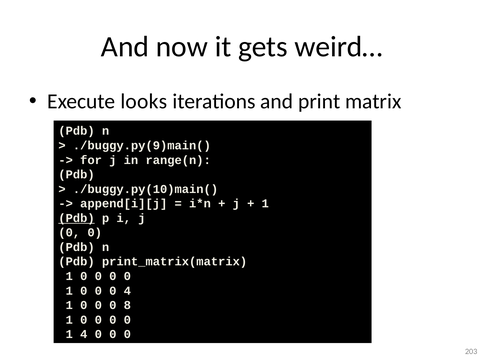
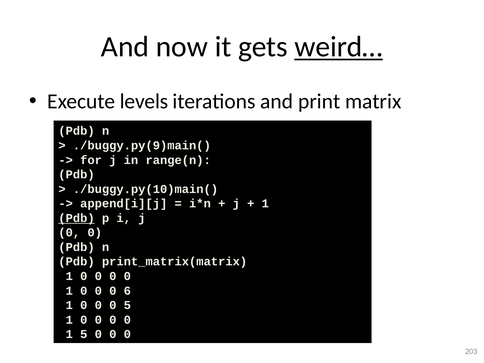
weird… underline: none -> present (339, 47)
looks: looks -> levels (144, 102)
0 4: 4 -> 6 (127, 291)
0 8: 8 -> 5 (127, 305)
1 4: 4 -> 5 (84, 334)
